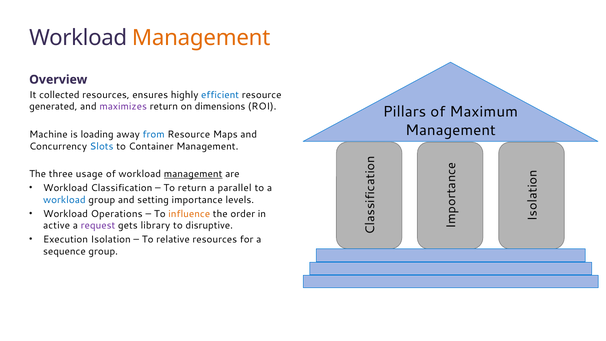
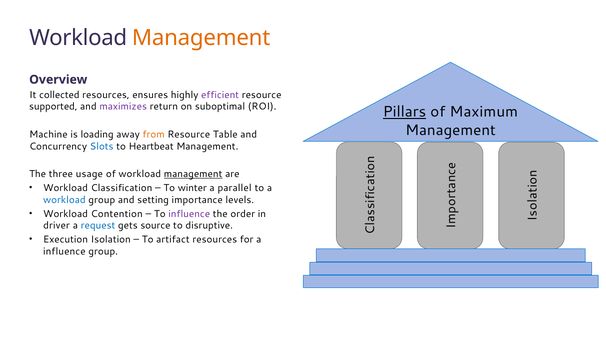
efficient colour: blue -> purple (220, 95)
generated: generated -> supported (53, 107)
dimensions: dimensions -> suboptimal (220, 107)
Pillars underline: none -> present (404, 112)
from colour: blue -> orange (154, 134)
Maps: Maps -> Table (225, 134)
Container: Container -> Heartbeat (151, 146)
To return: return -> winter (192, 188)
Operations: Operations -> Contention (117, 214)
influence colour: orange -> purple (189, 214)
active: active -> driver (57, 226)
request colour: purple -> blue (98, 226)
library: library -> source (155, 226)
relative: relative -> artifact (173, 239)
sequence: sequence -> influence (64, 251)
